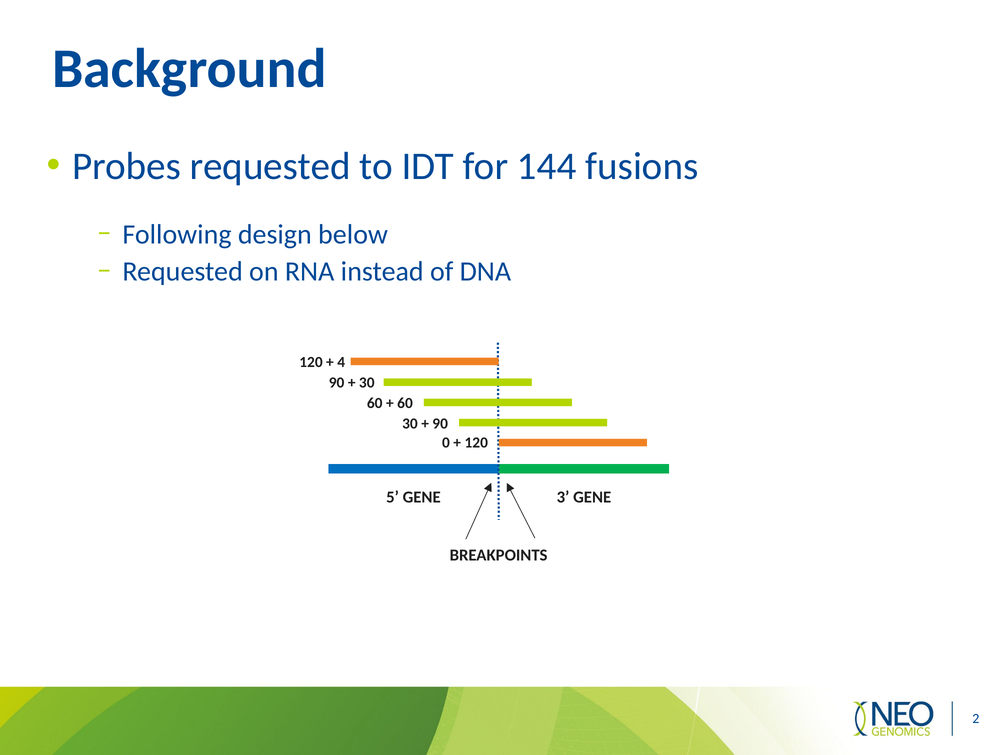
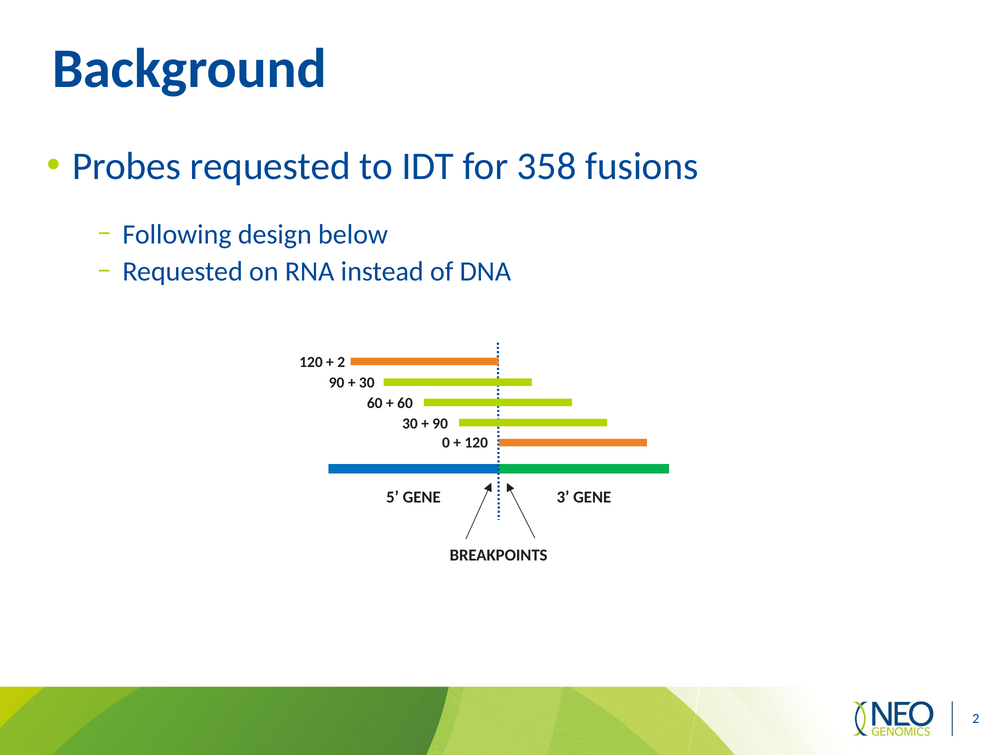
144: 144 -> 358 (547, 166)
4: 4 -> 2 (341, 362)
